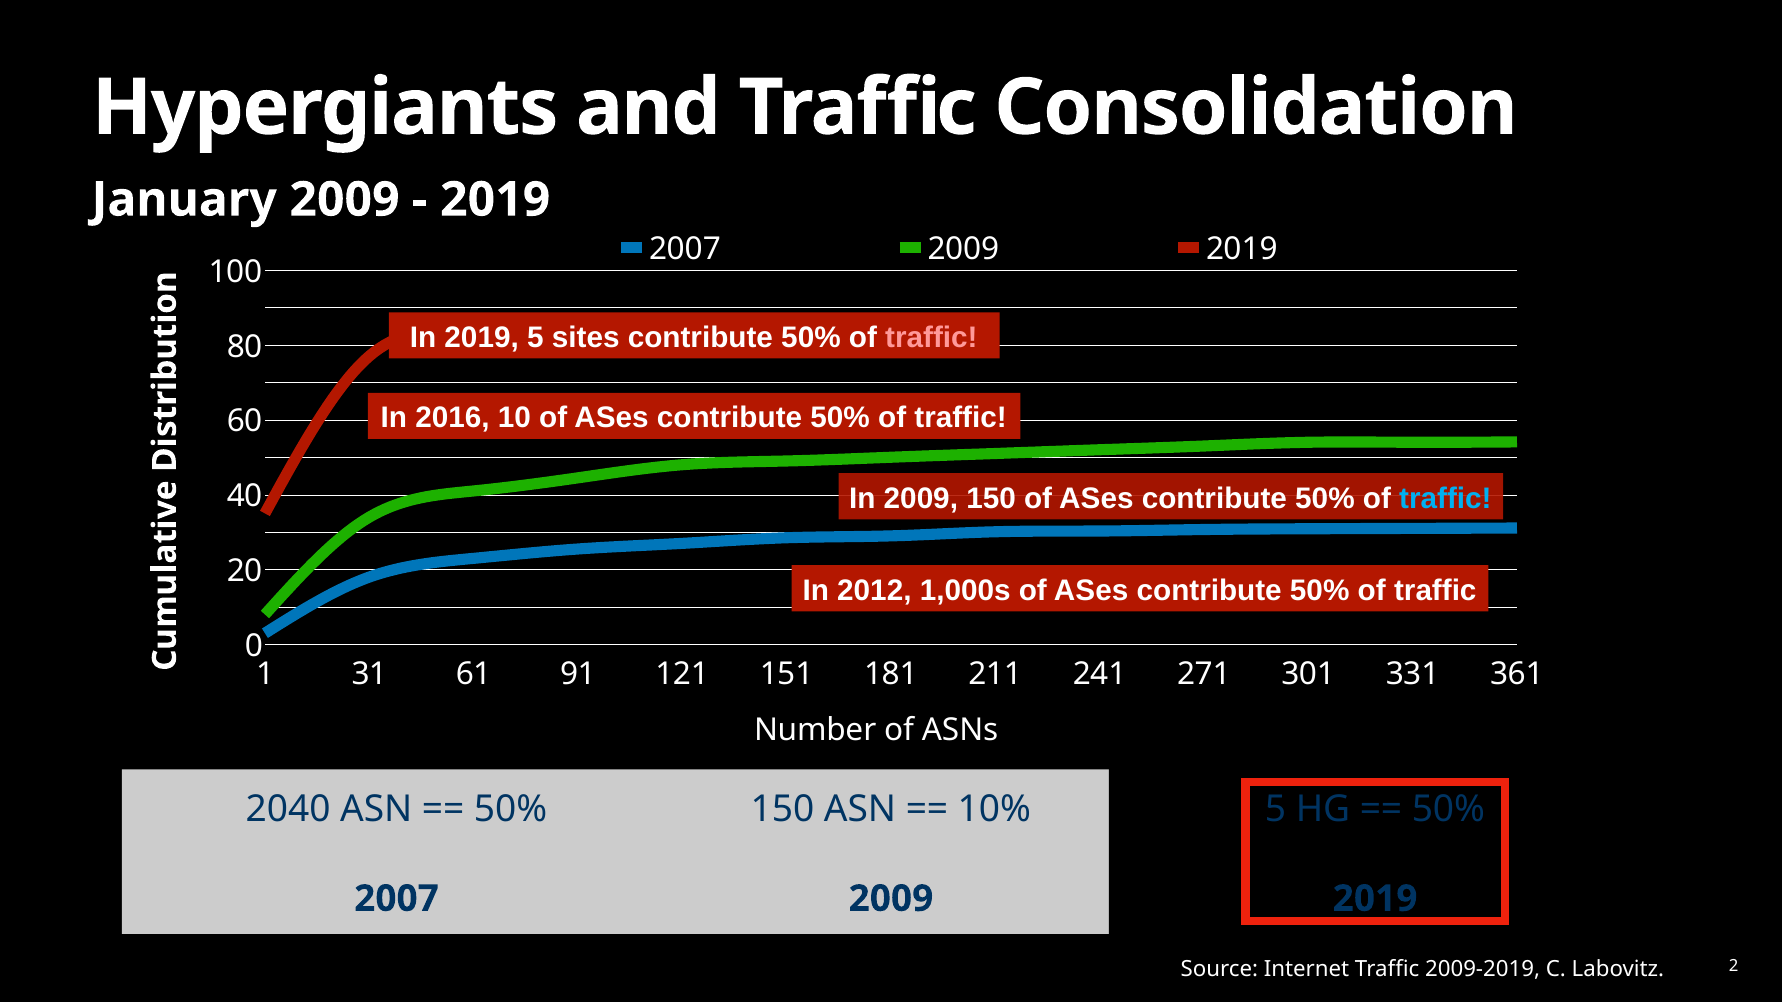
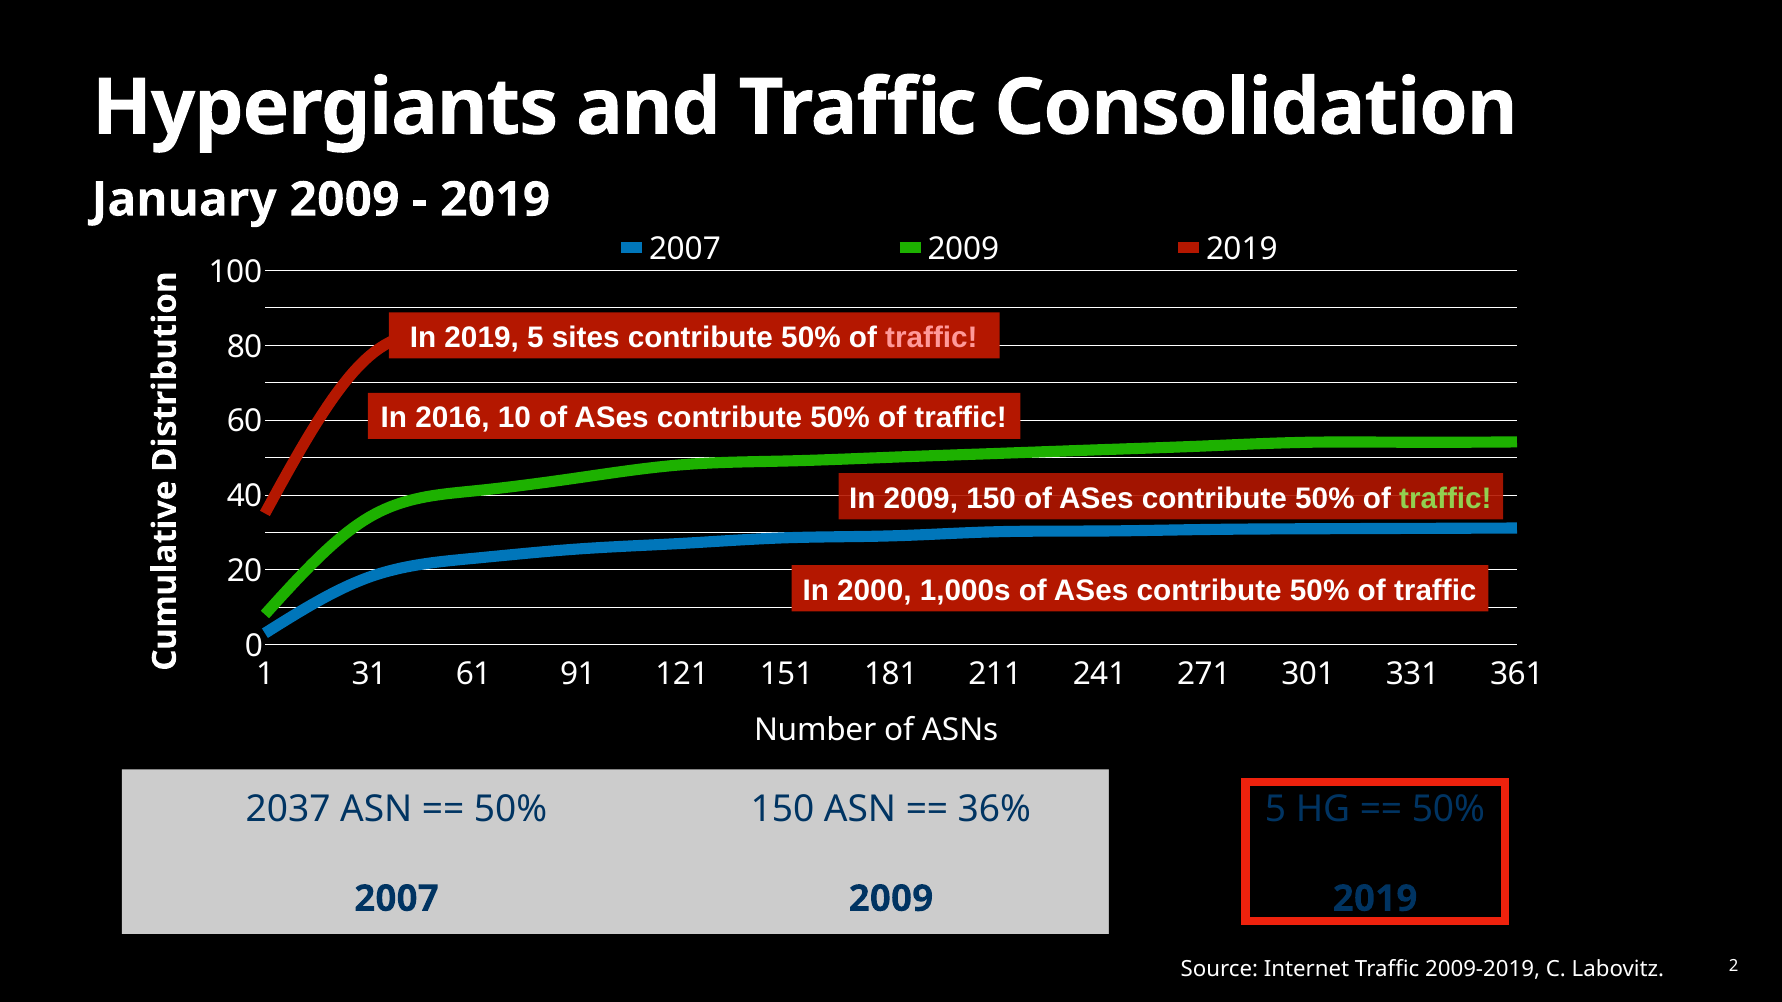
traffic colour: light blue -> light green (1445, 499)
2012: 2012 -> 2000 (874, 591)
2040: 2040 -> 2037 (288, 810)
10%: 10% -> 36% (994, 810)
